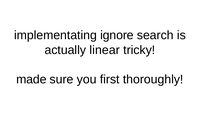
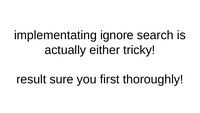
linear: linear -> either (105, 50)
made: made -> result (31, 79)
